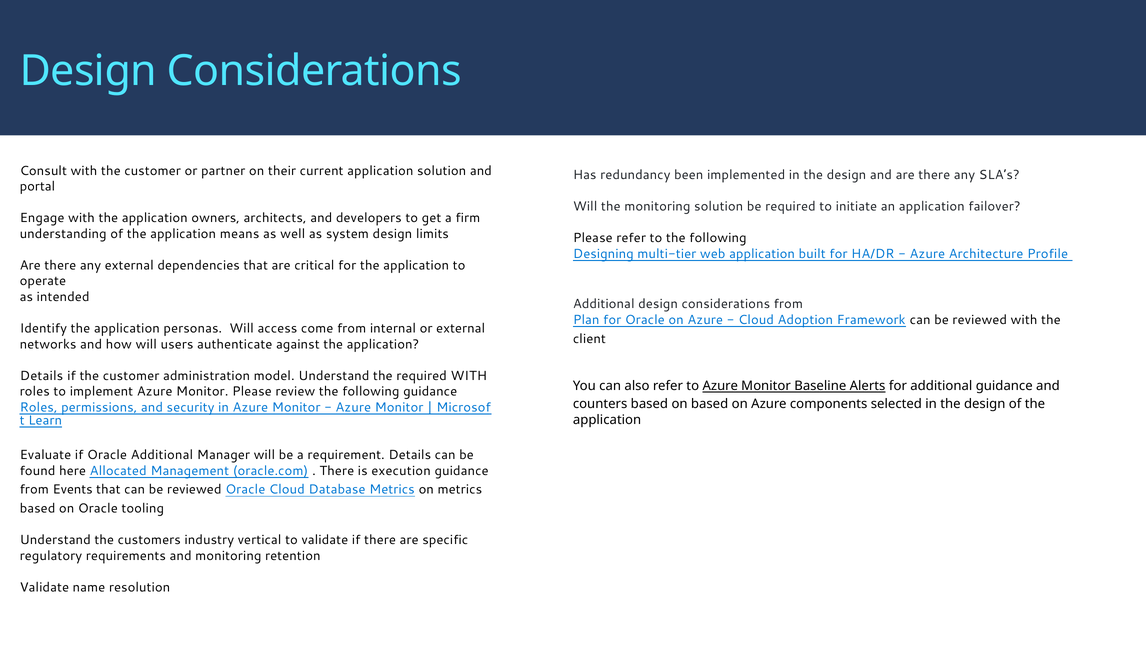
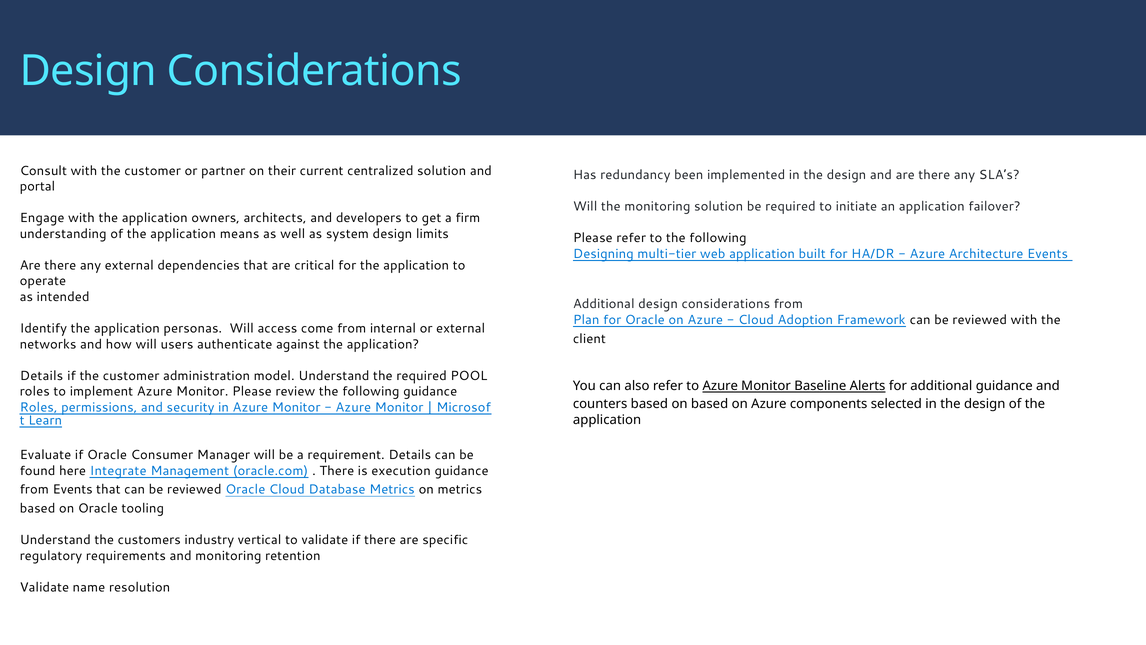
current application: application -> centralized (380, 171)
Architecture Profile: Profile -> Events (1048, 254)
required WITH: WITH -> POOL (469, 376)
Oracle Additional: Additional -> Consumer (162, 455)
Allocated: Allocated -> Integrate (118, 471)
